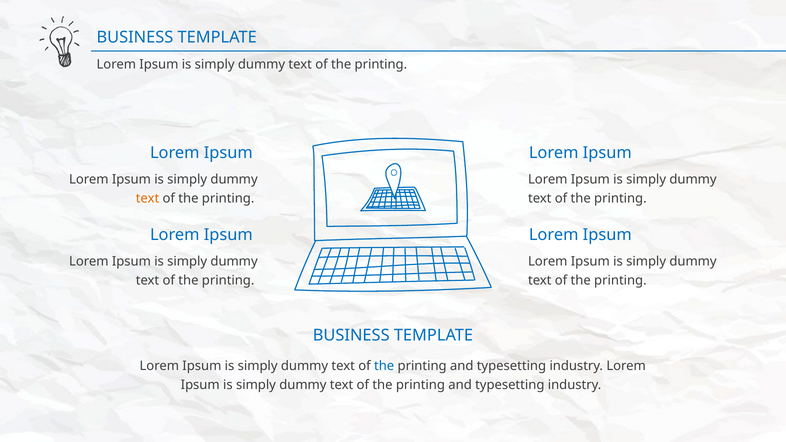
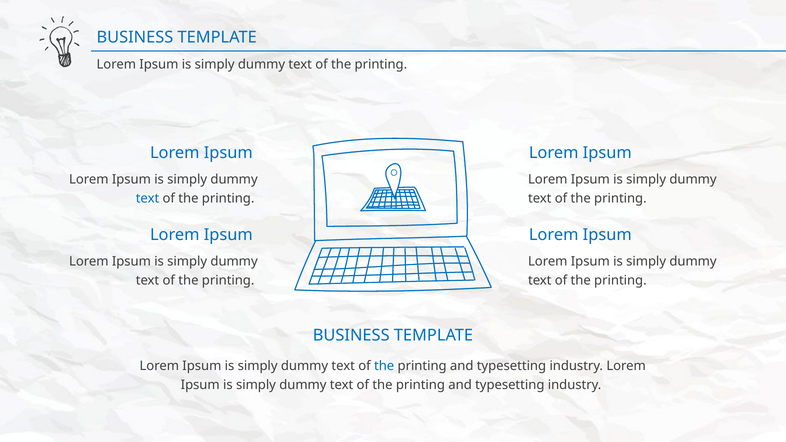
text colour: orange -> blue (148, 199)
